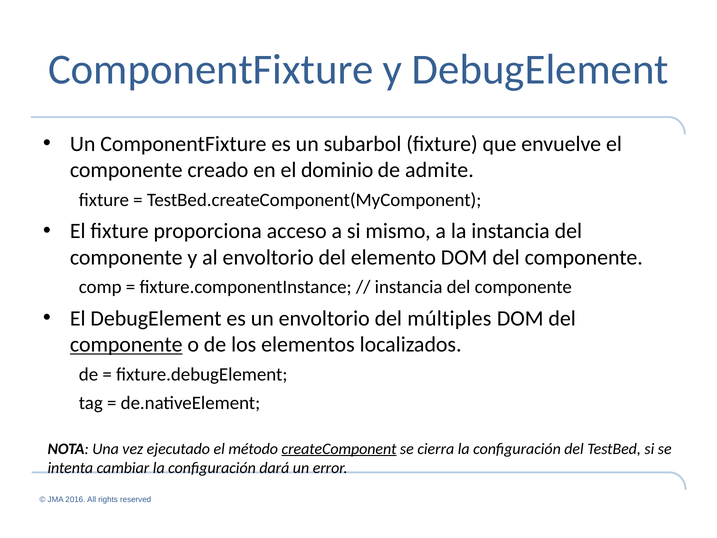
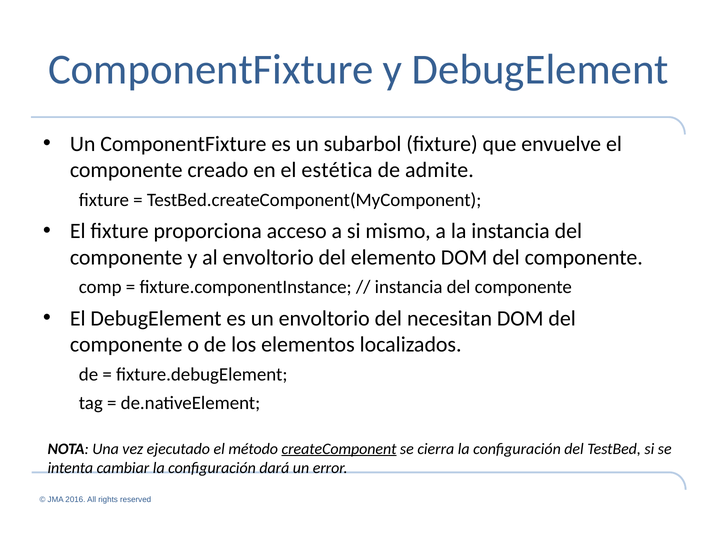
dominio: dominio -> estética (337, 170)
múltiples: múltiples -> necesitan (450, 318)
componente underline: present -> none (126, 344)
